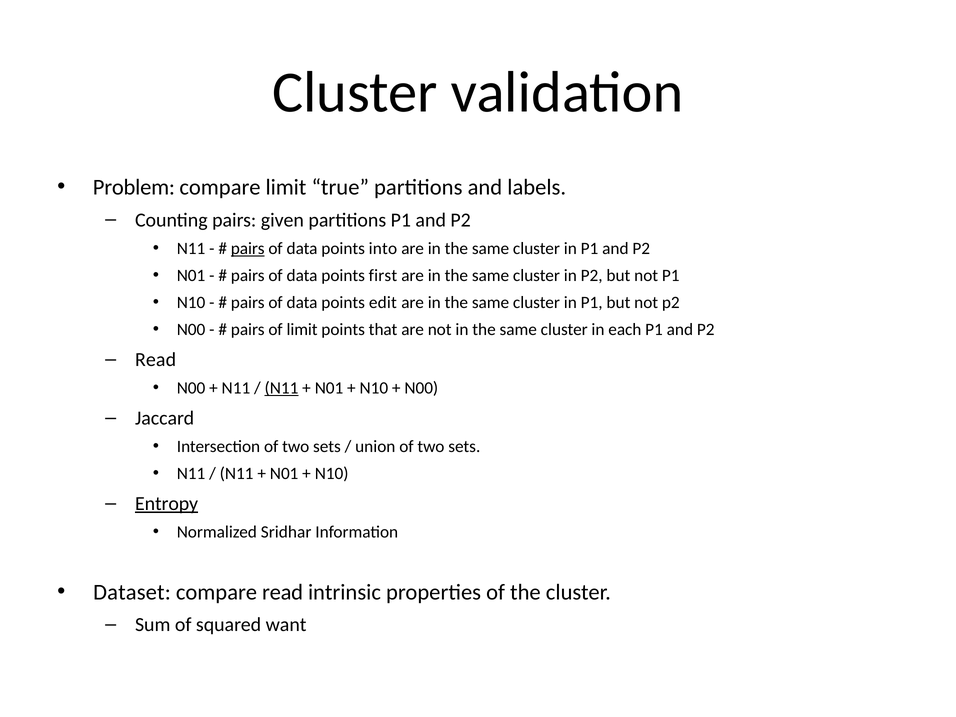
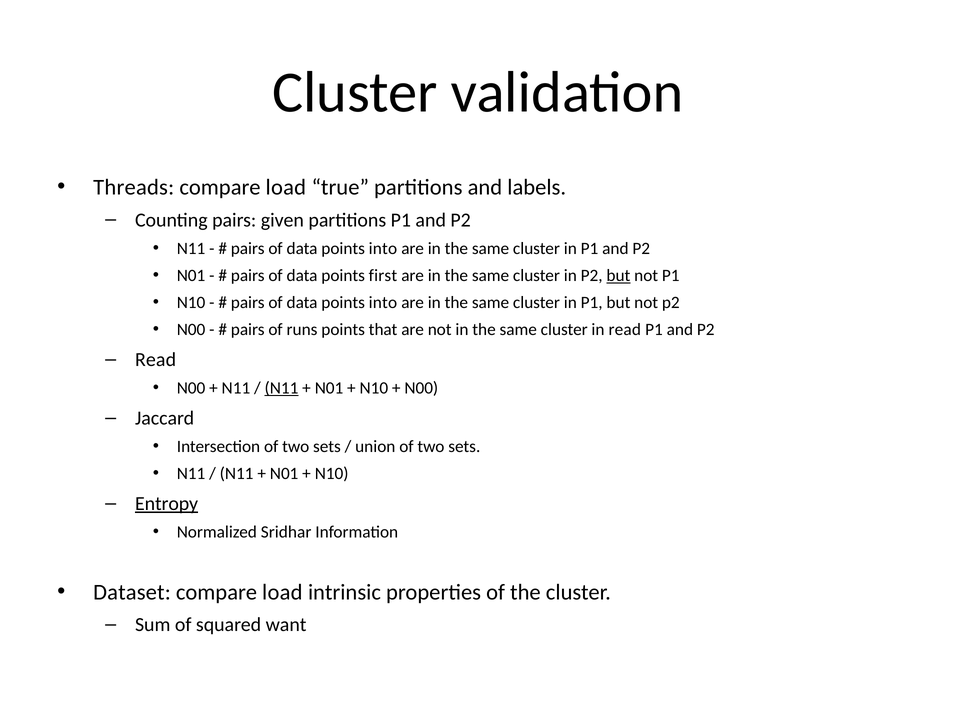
Problem: Problem -> Threads (134, 187)
limit: limit -> load (286, 187)
pairs underline: present -> none (248, 248)
but underline: none -> present (618, 276)
edit: edit -> into (383, 303)
of limit: limit -> runs (302, 330)
in each: each -> read (625, 330)
read: read -> load (282, 592)
